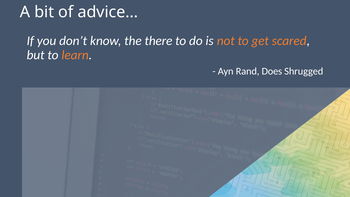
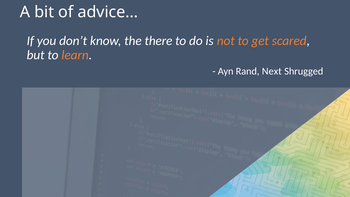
Does: Does -> Next (272, 71)
